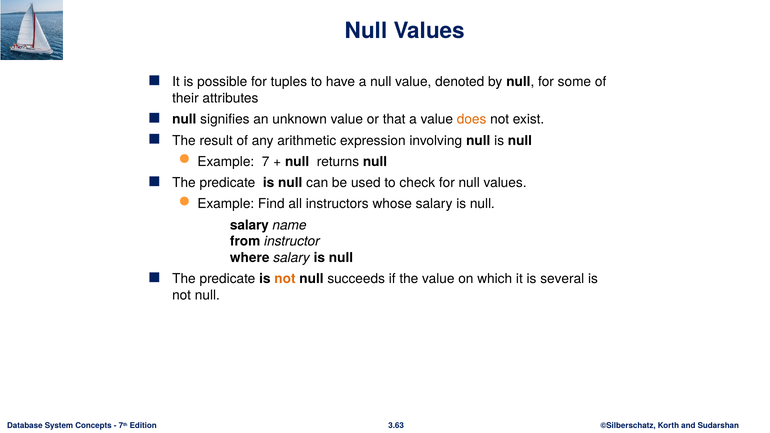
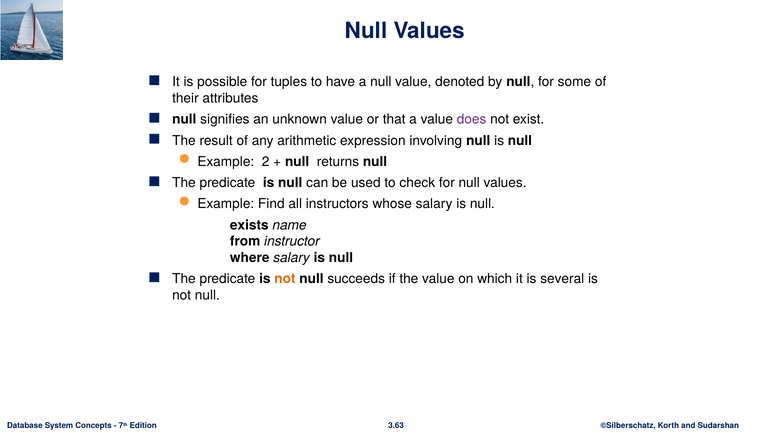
does colour: orange -> purple (472, 119)
7: 7 -> 2 (266, 162)
salary: salary -> exists (249, 225)
